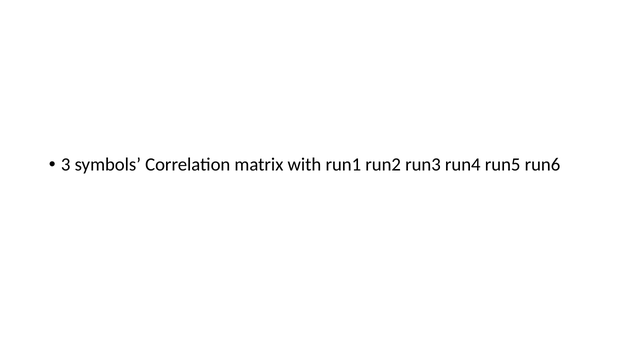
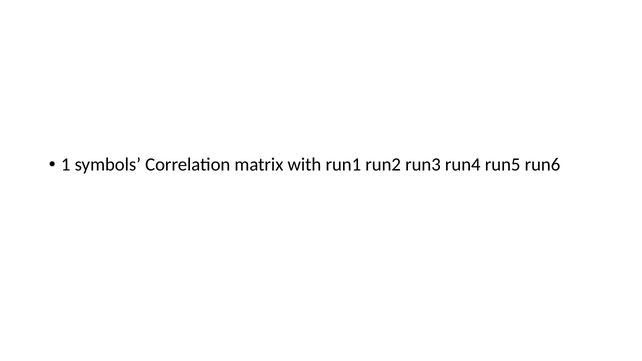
3: 3 -> 1 (66, 165)
